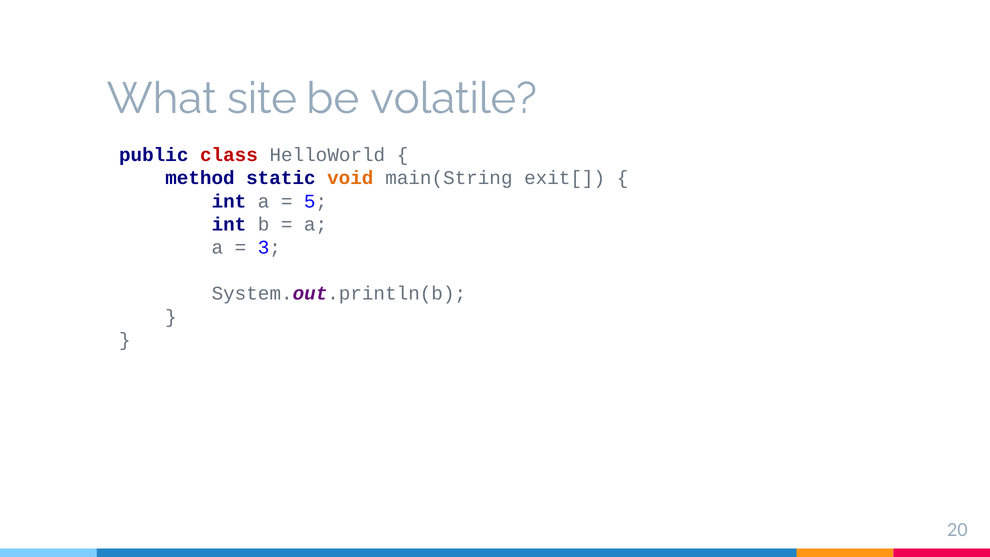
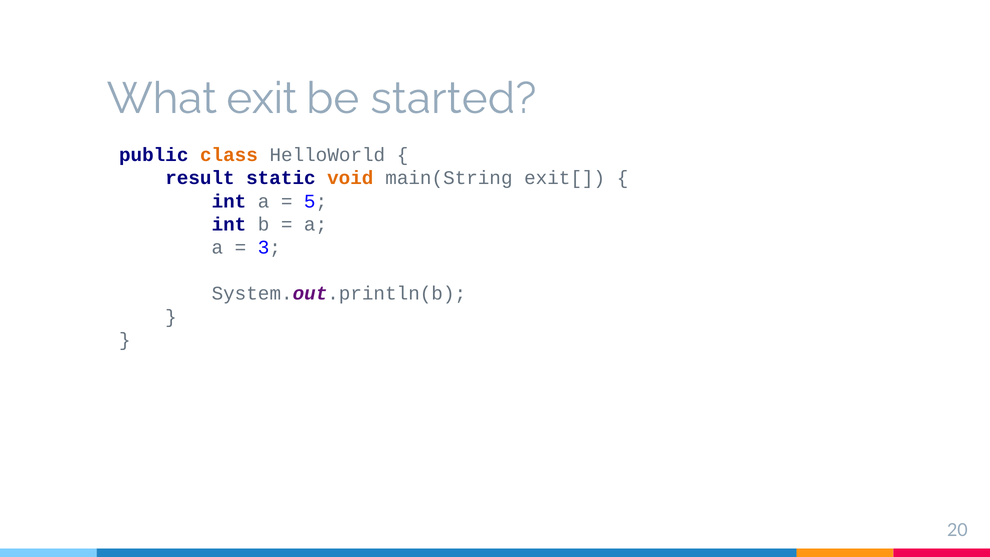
site: site -> exit (262, 98)
volatile: volatile -> started (453, 98)
class colour: red -> orange (229, 155)
method: method -> result (200, 178)
